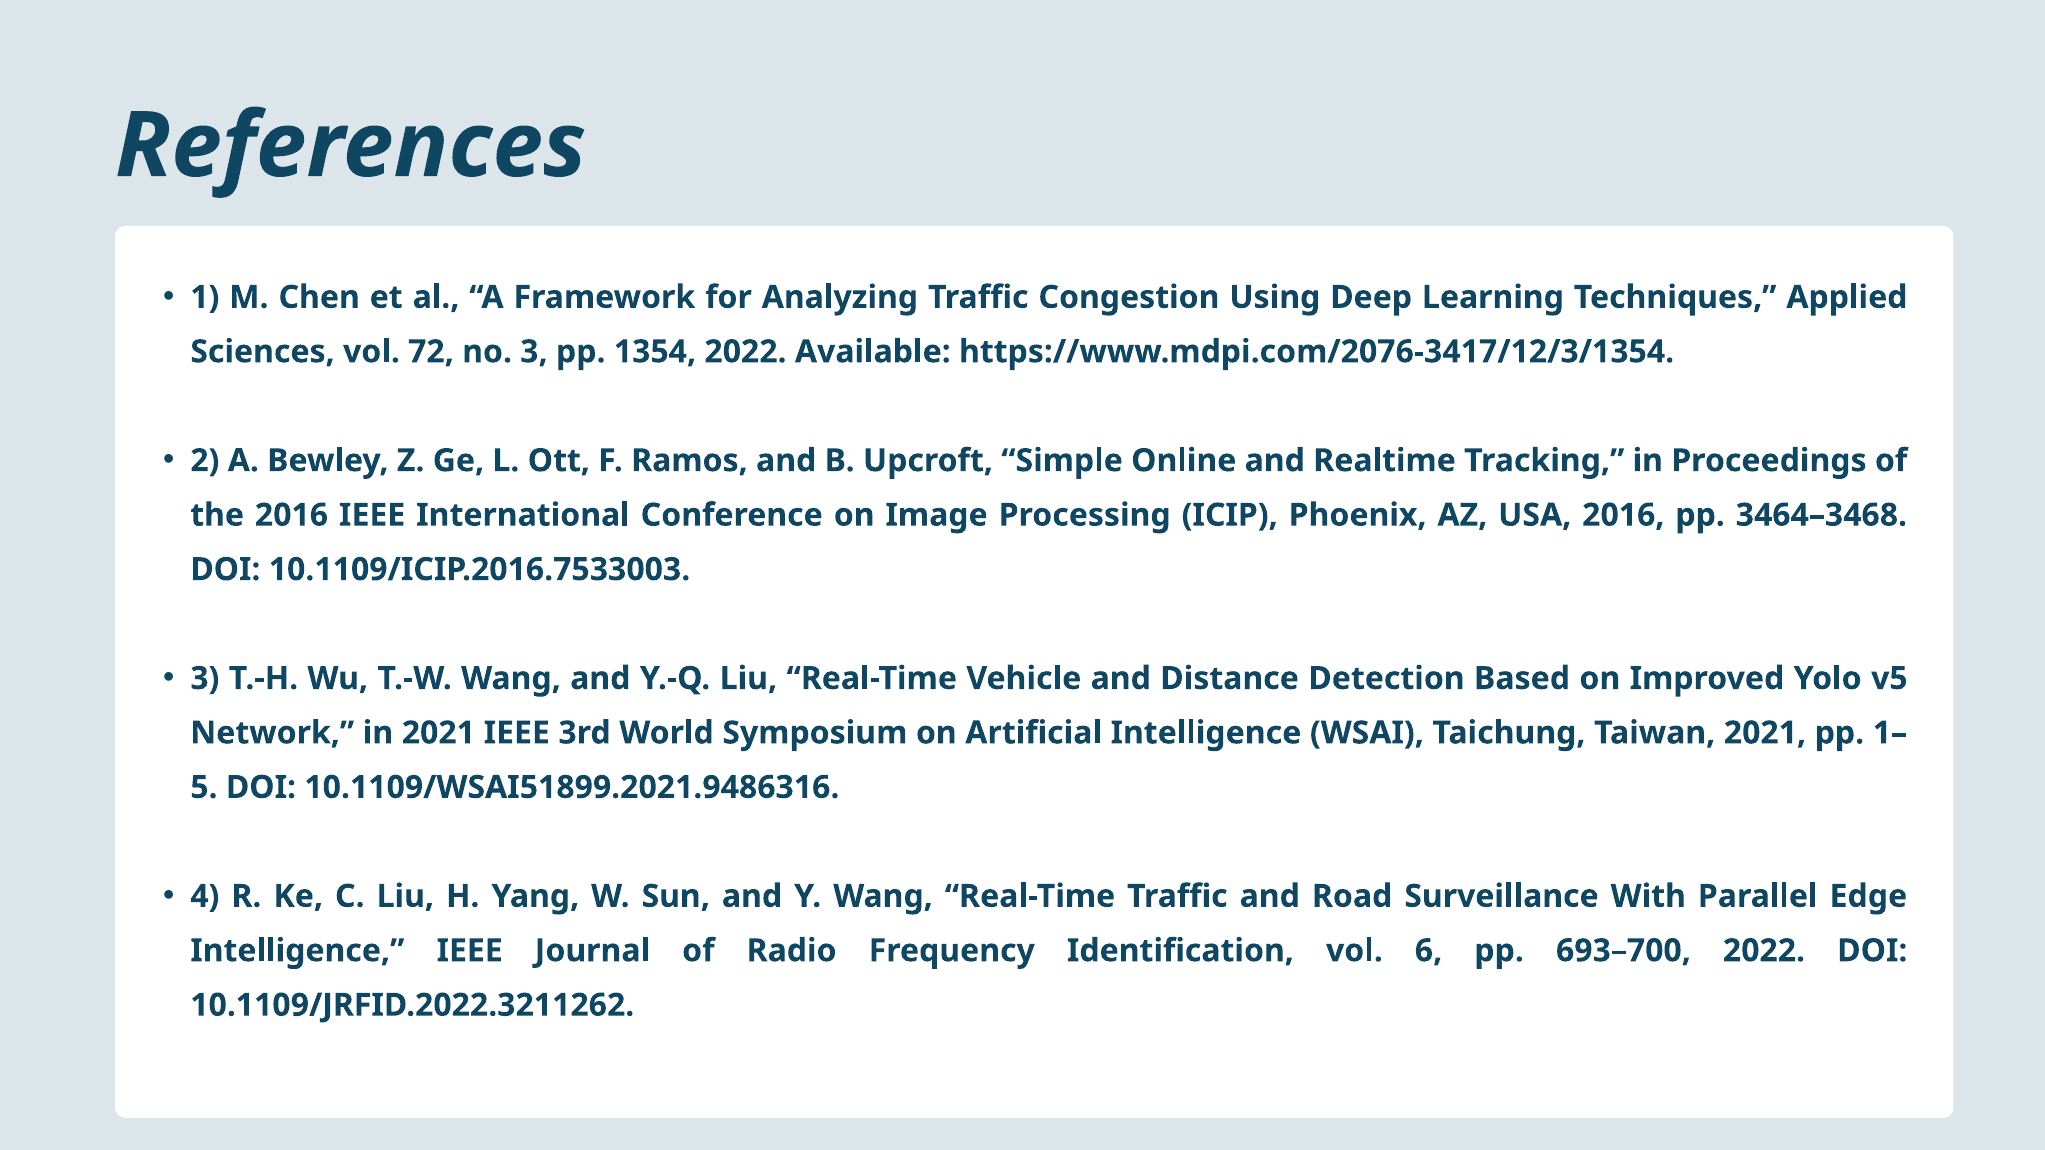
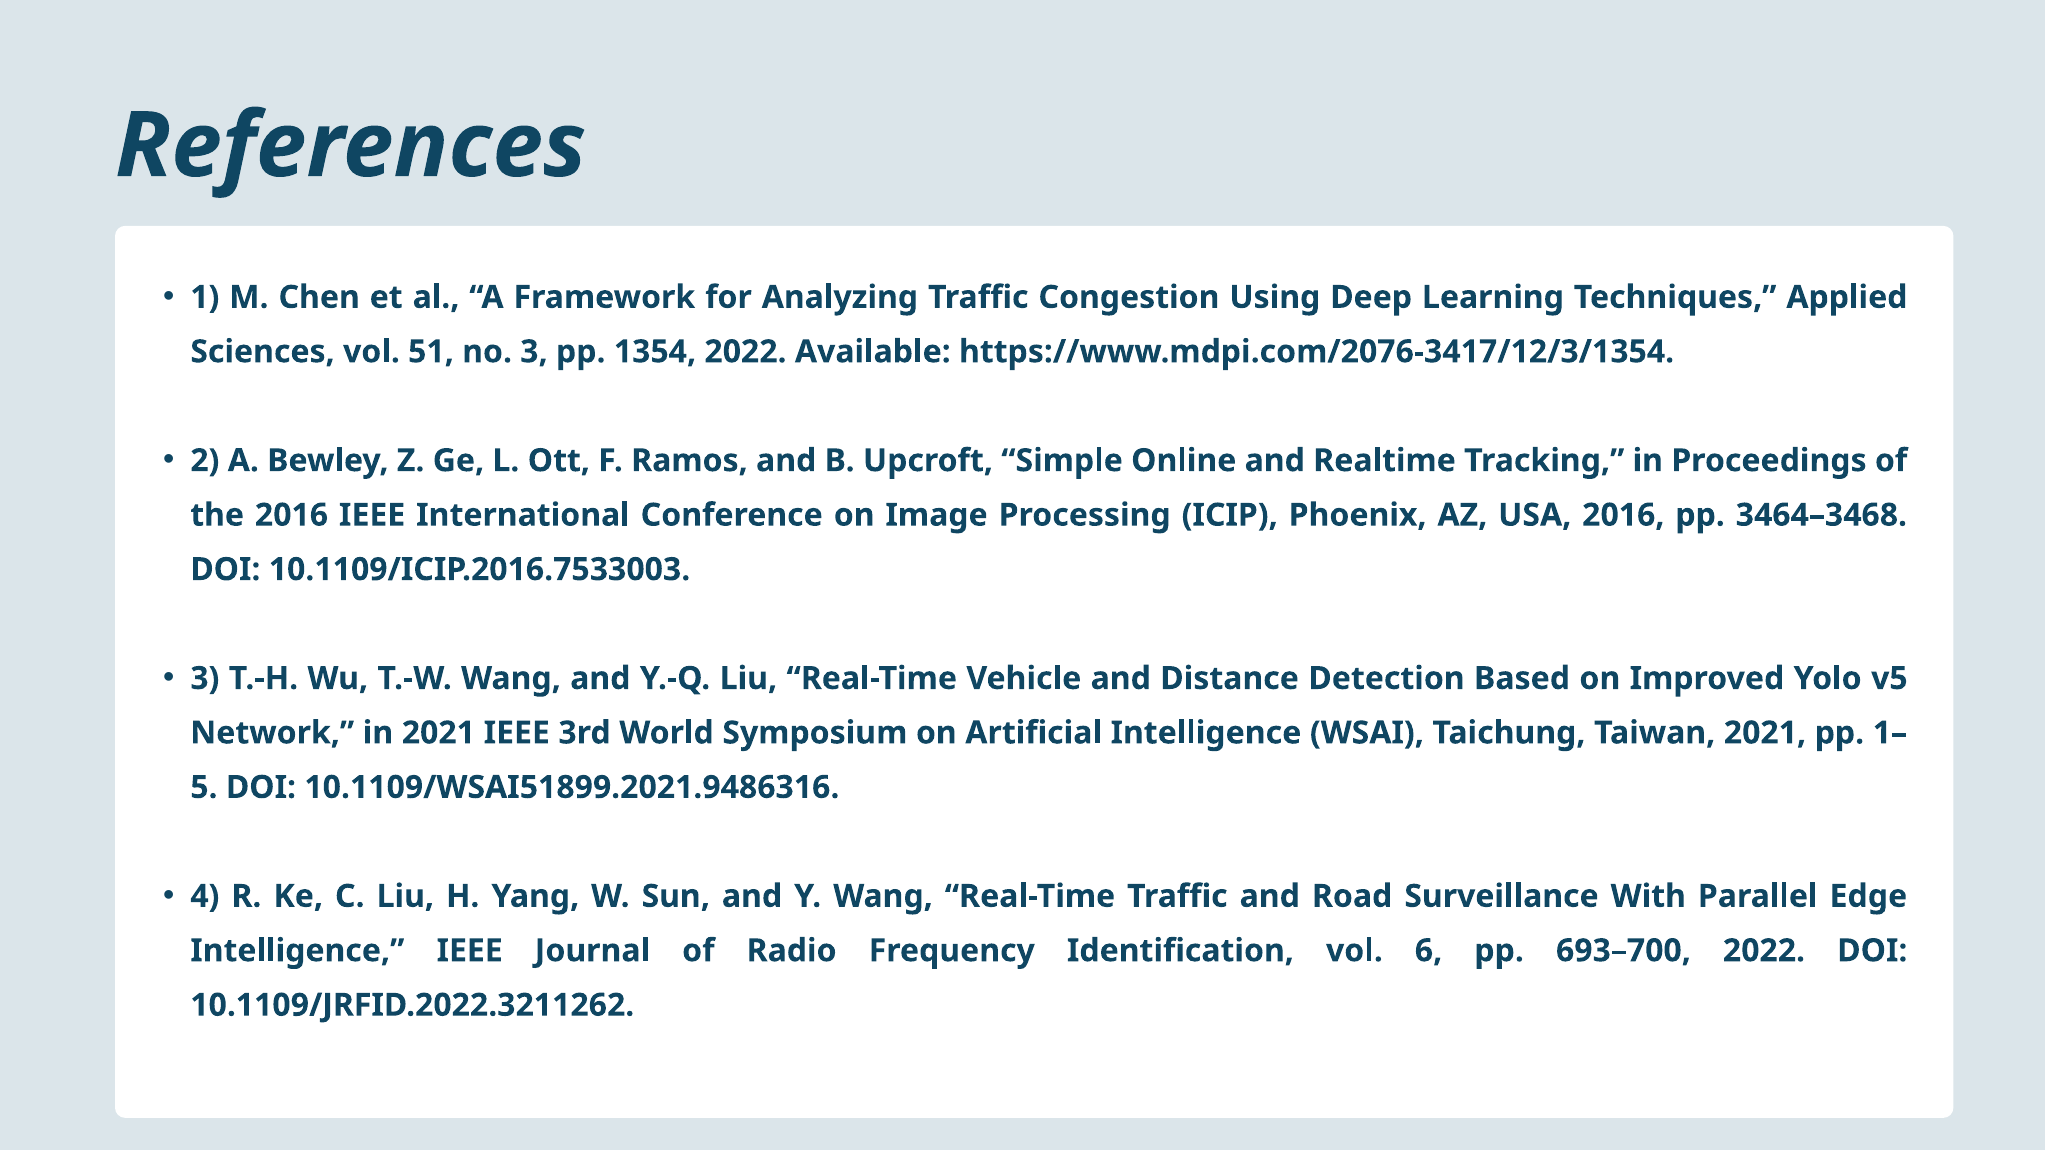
72: 72 -> 51 (431, 352)
